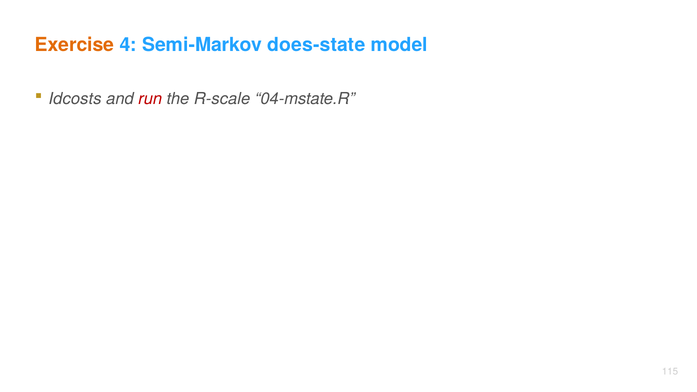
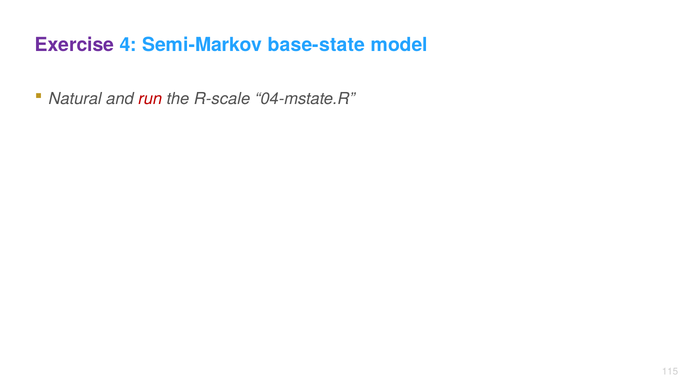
Exercise colour: orange -> purple (75, 45)
does-state: does-state -> base-state (316, 45)
Idcosts: Idcosts -> Natural (75, 99)
